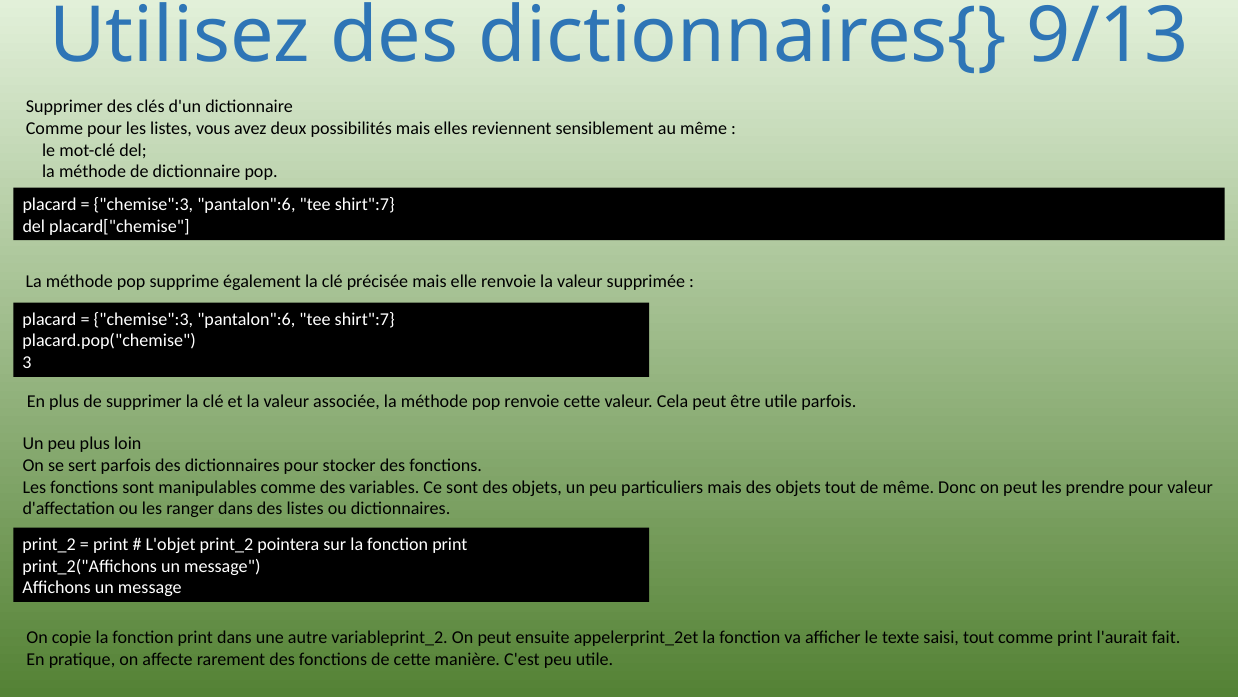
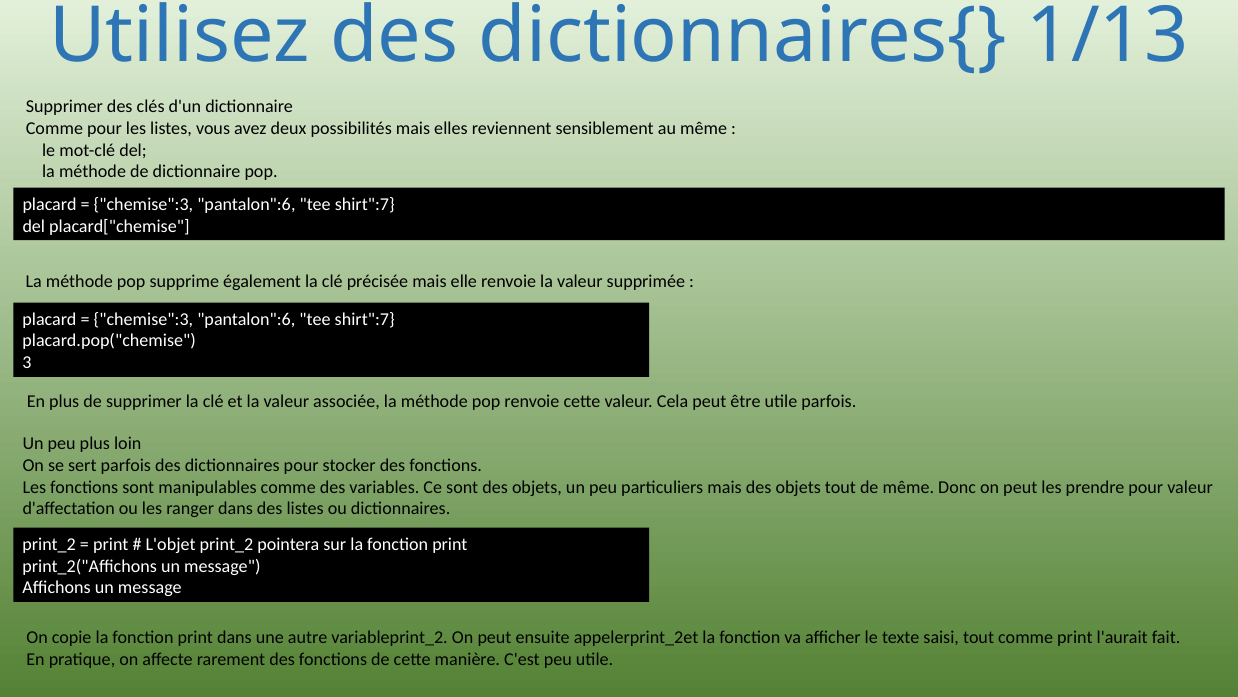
9/13: 9/13 -> 1/13 (1108, 35)
